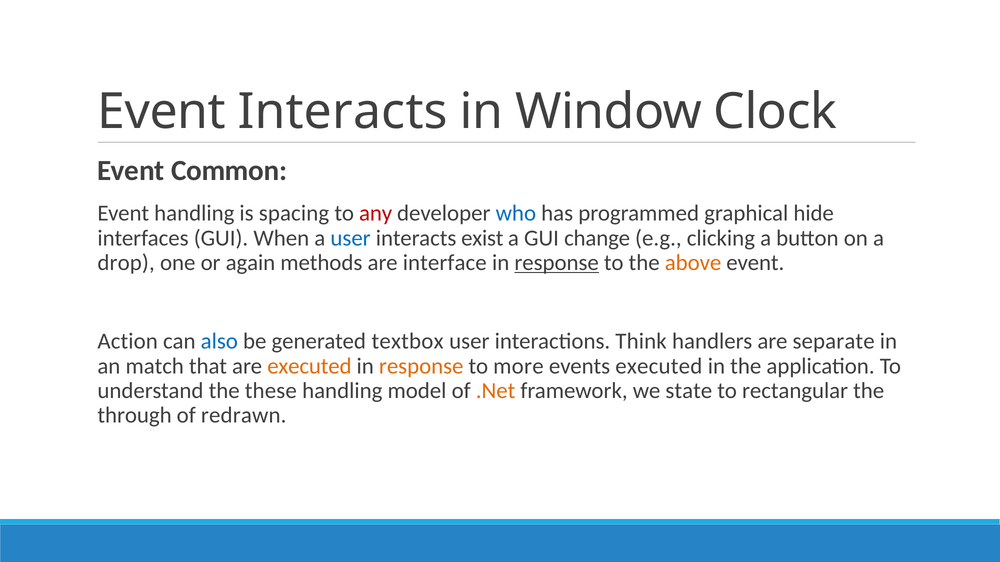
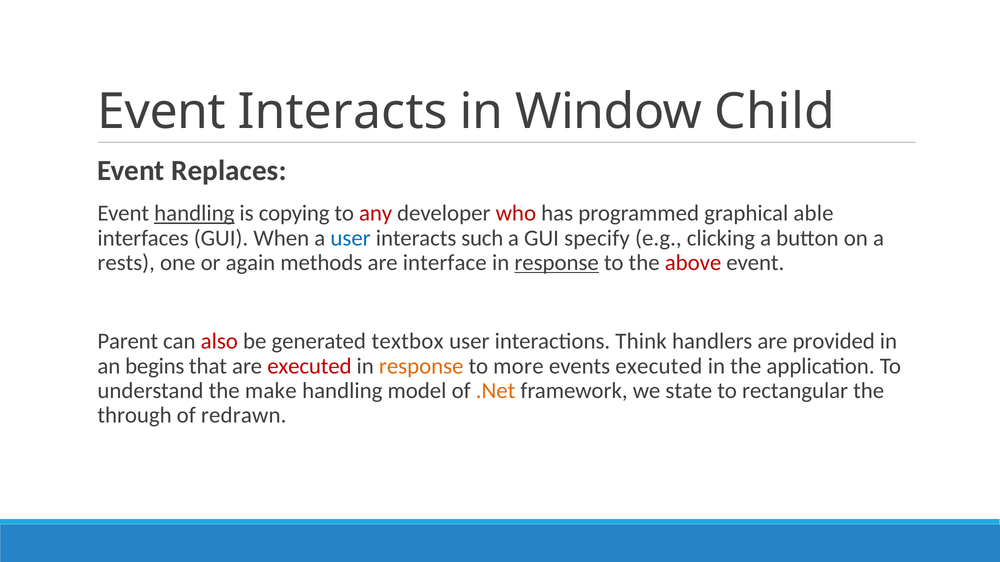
Clock: Clock -> Child (775, 112)
Common: Common -> Replaces (229, 171)
handling underline: none -> present (194, 213)
spacing: spacing -> copying (294, 213)
who colour: blue -> red (516, 213)
hide: hide -> able (814, 213)
exist: exist -> such (482, 238)
change: change -> specify (597, 238)
drop: drop -> rests (126, 263)
above colour: orange -> red (693, 263)
Action: Action -> Parent (128, 342)
also colour: blue -> red (219, 342)
separate: separate -> provided (834, 342)
match: match -> begins (155, 366)
executed colour: orange -> red (309, 366)
these: these -> make (271, 391)
